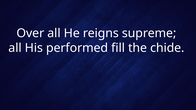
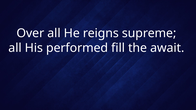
chide: chide -> await (167, 48)
